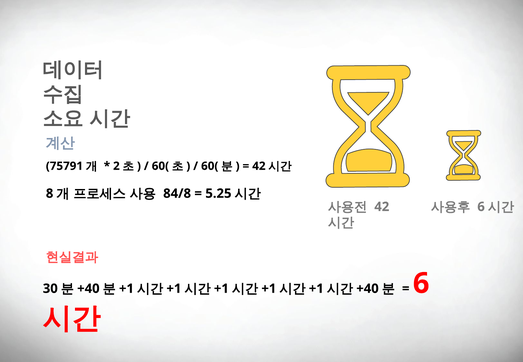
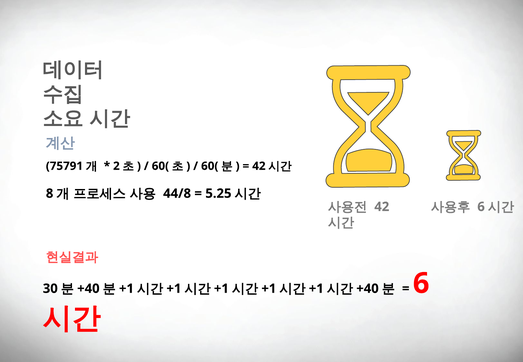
84/8: 84/8 -> 44/8 (177, 194)
